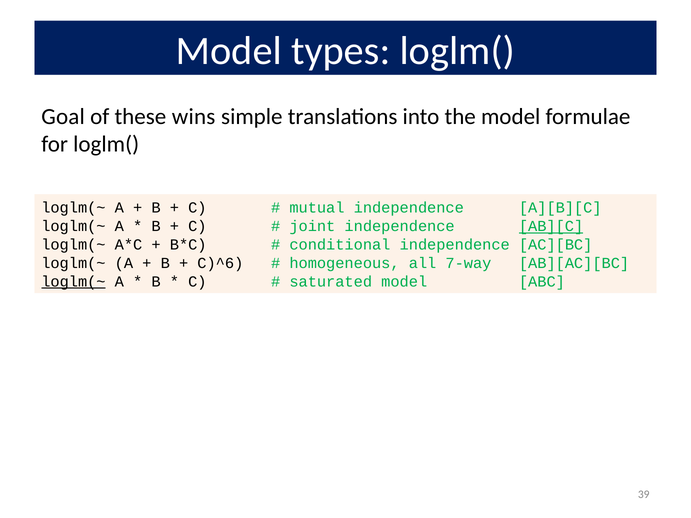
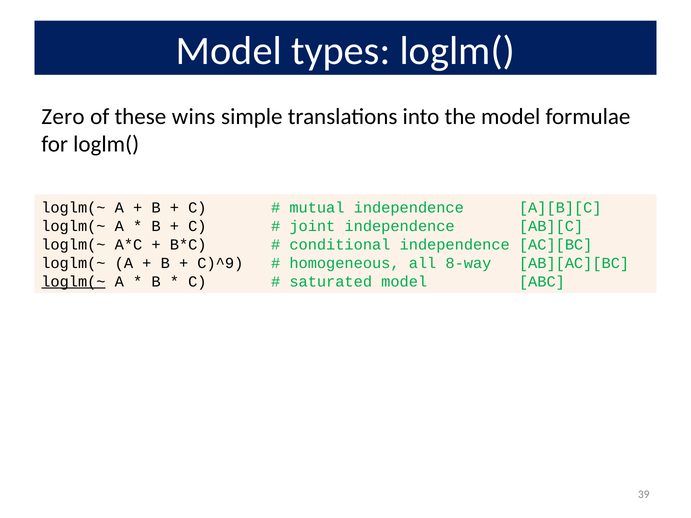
Goal: Goal -> Zero (63, 117)
AB][C underline: present -> none (551, 226)
C)^6: C)^6 -> C)^9 (220, 263)
7-way: 7-way -> 8-way (468, 263)
